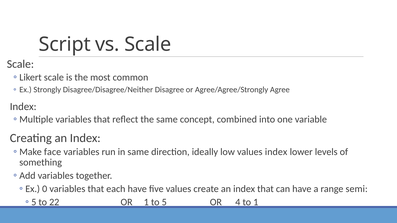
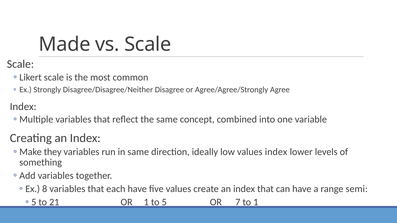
Script: Script -> Made (65, 44)
face: face -> they (53, 152)
0: 0 -> 8 (45, 189)
22: 22 -> 21 (54, 202)
4: 4 -> 7 (238, 202)
